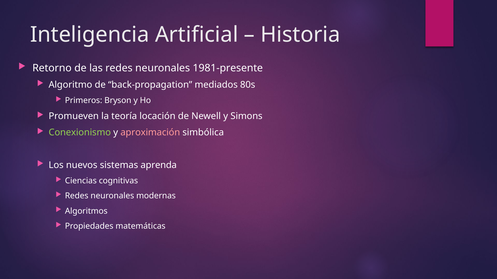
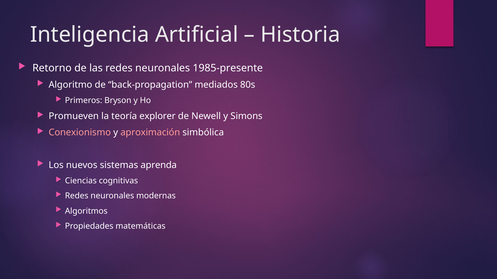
1981-presente: 1981-presente -> 1985-presente (228, 68)
locación: locación -> explorer (158, 116)
Conexionismo colour: light green -> pink (80, 133)
